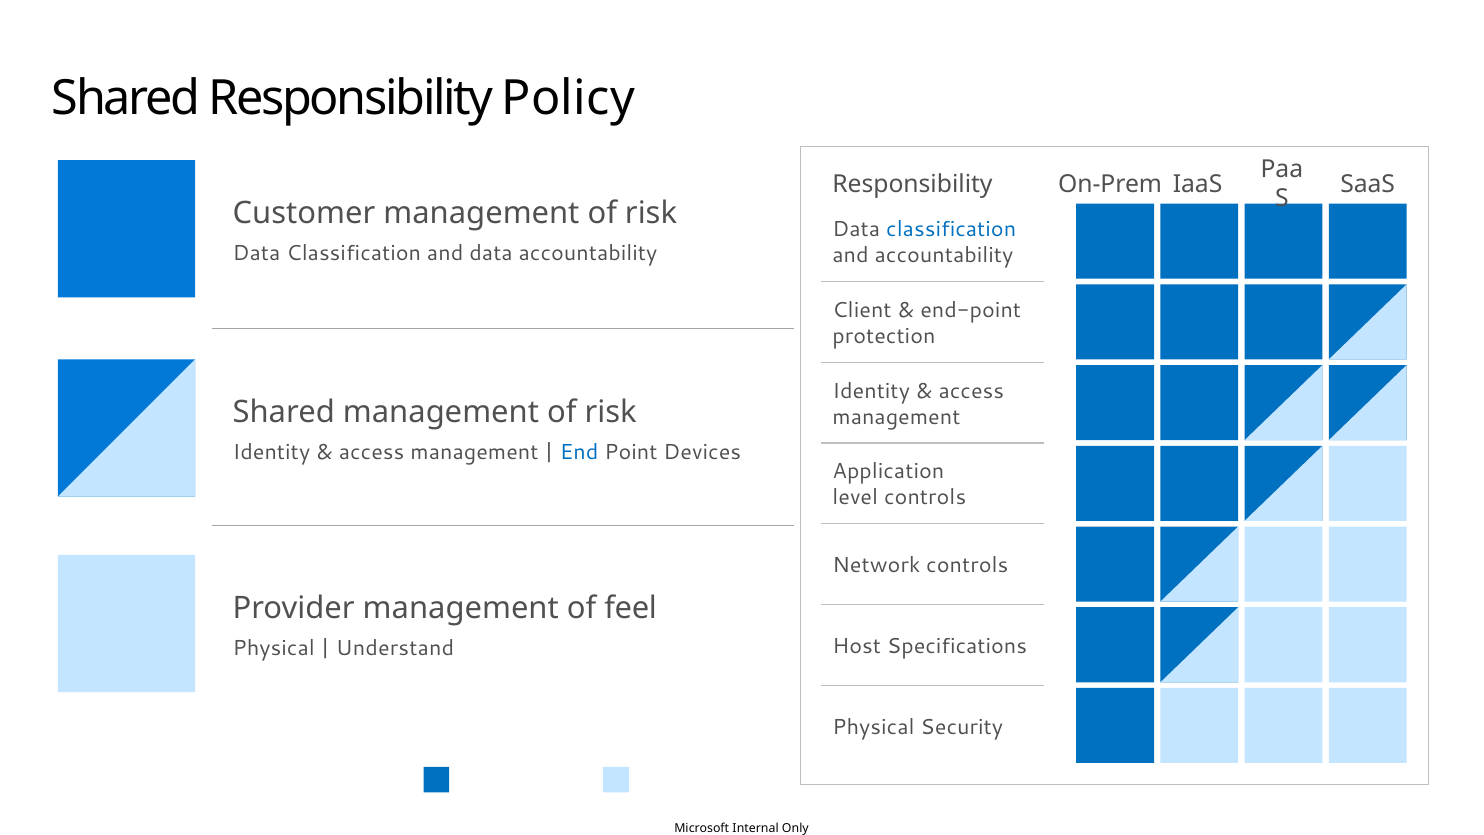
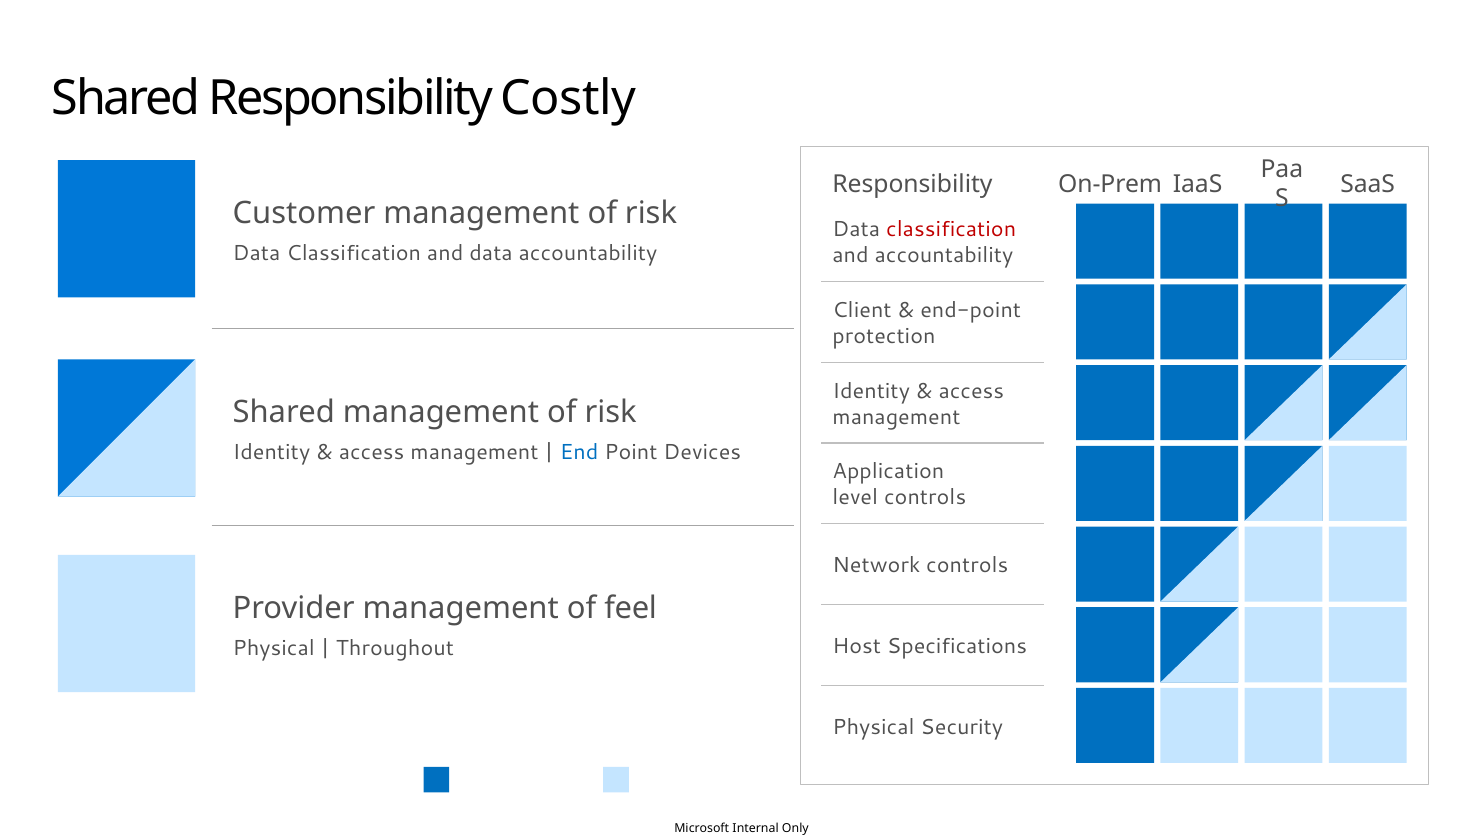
Policy: Policy -> Costly (569, 99)
classification colour: blue -> red (951, 230)
Understand: Understand -> Throughout (395, 648)
